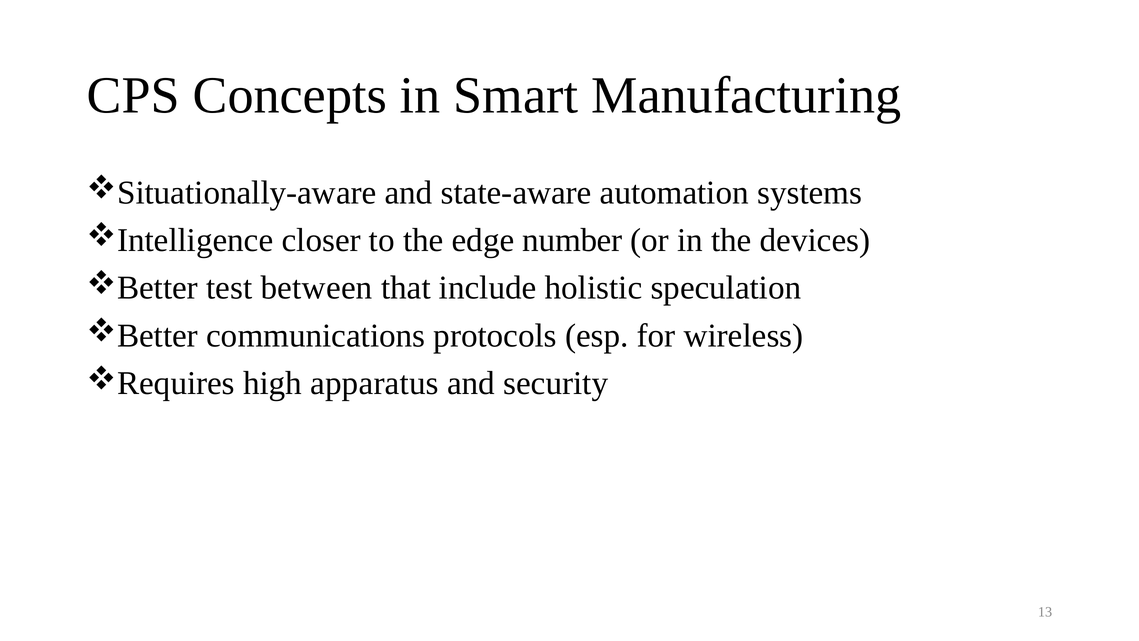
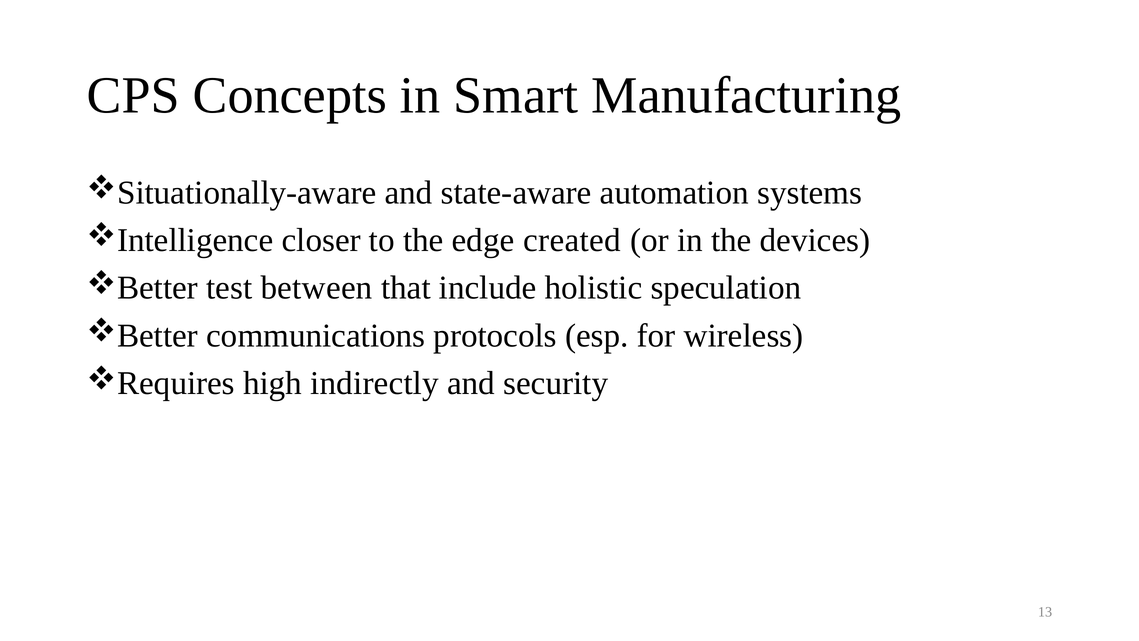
number: number -> created (572, 240)
apparatus: apparatus -> indirectly (375, 383)
